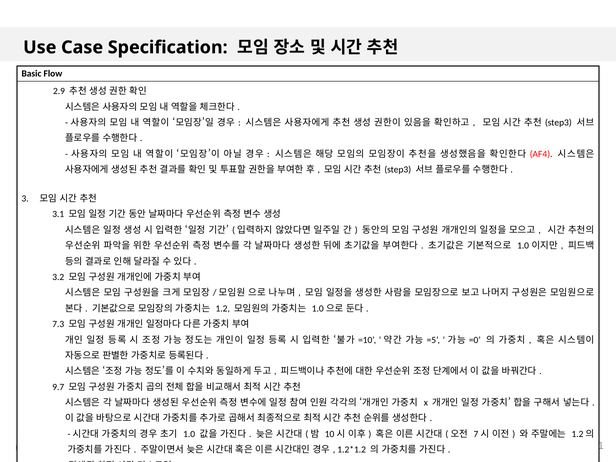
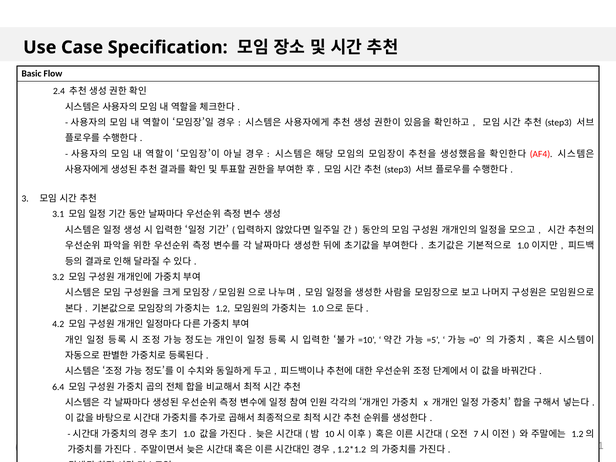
2.9: 2.9 -> 2.4 (59, 91)
7.3: 7.3 -> 4.2 (58, 324)
9.7: 9.7 -> 6.4 (58, 387)
